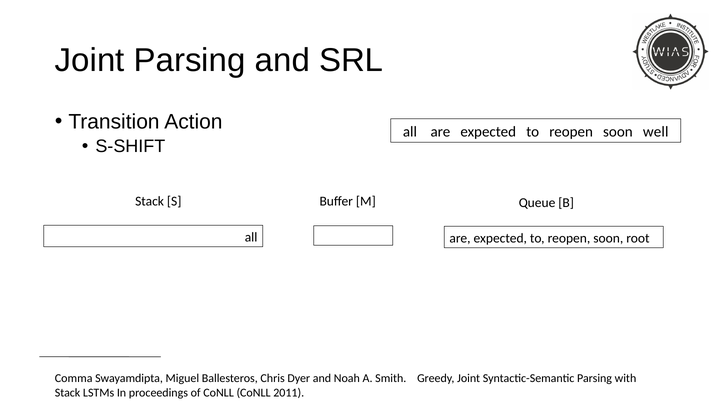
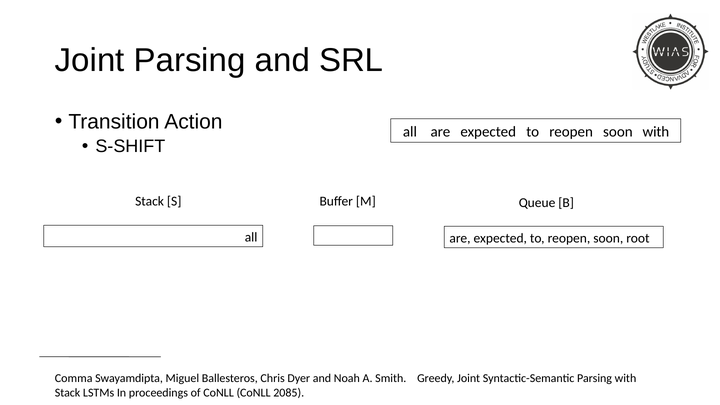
soon well: well -> with (656, 132)
2011: 2011 -> 2085 (289, 393)
